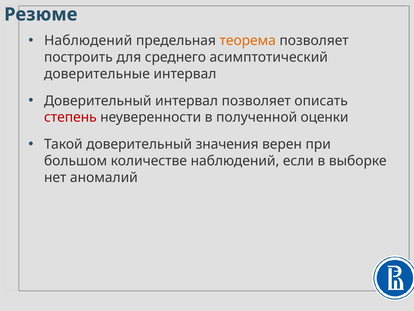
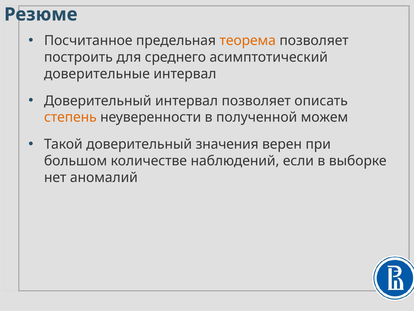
Наблюдений: Наблюдений -> Посчитанное (88, 41)
степень colour: red -> orange (70, 117)
оценки: оценки -> можем (324, 117)
